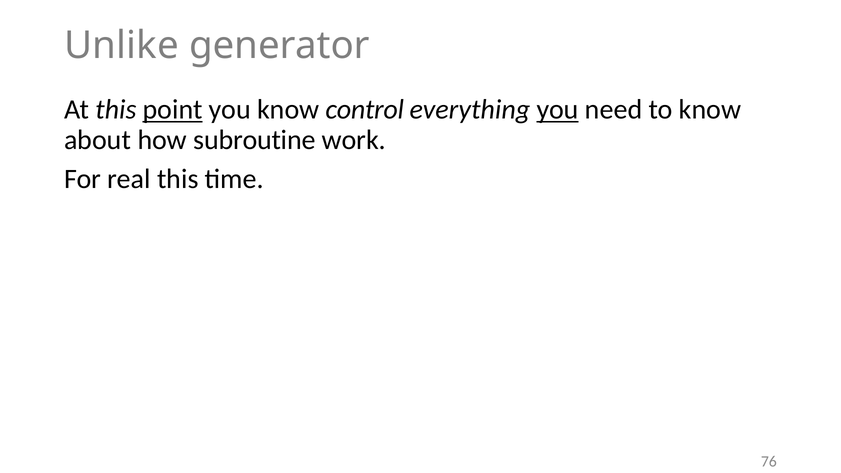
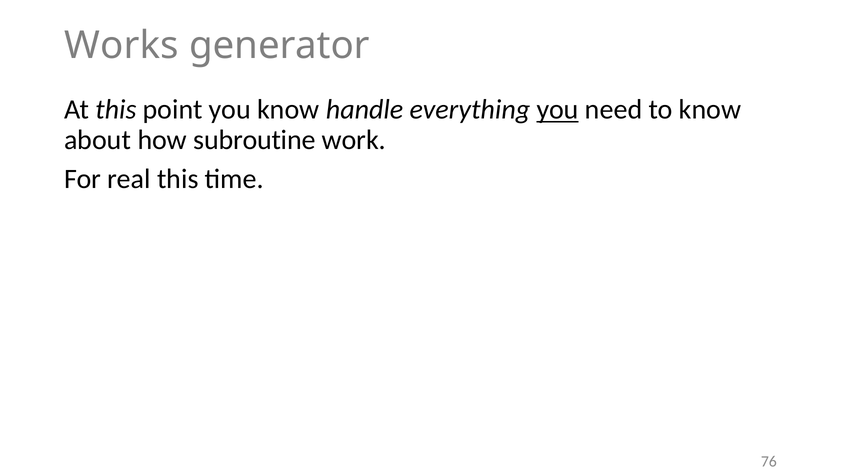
Unlike: Unlike -> Works (121, 45)
point underline: present -> none (173, 110)
control: control -> handle (365, 110)
